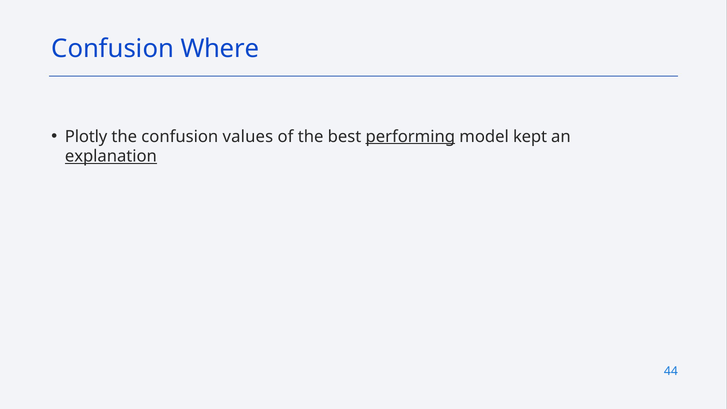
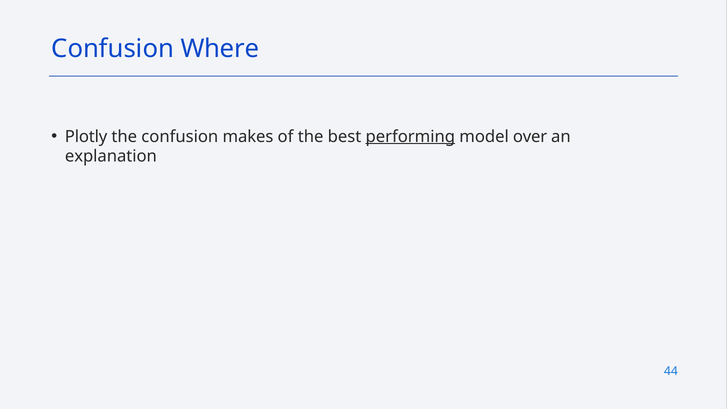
values: values -> makes (248, 137)
kept: kept -> over (530, 137)
explanation underline: present -> none (111, 156)
